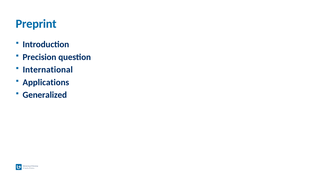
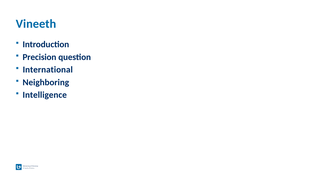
Preprint: Preprint -> Vineeth (36, 24)
Applications: Applications -> Neighboring (46, 82)
Generalized: Generalized -> Intelligence (45, 95)
